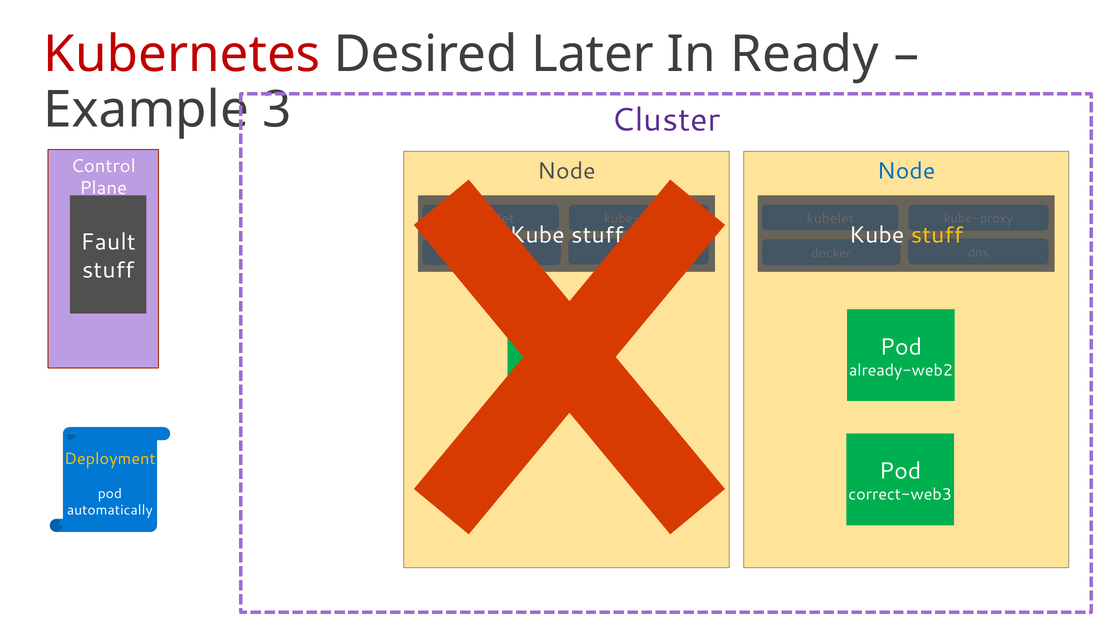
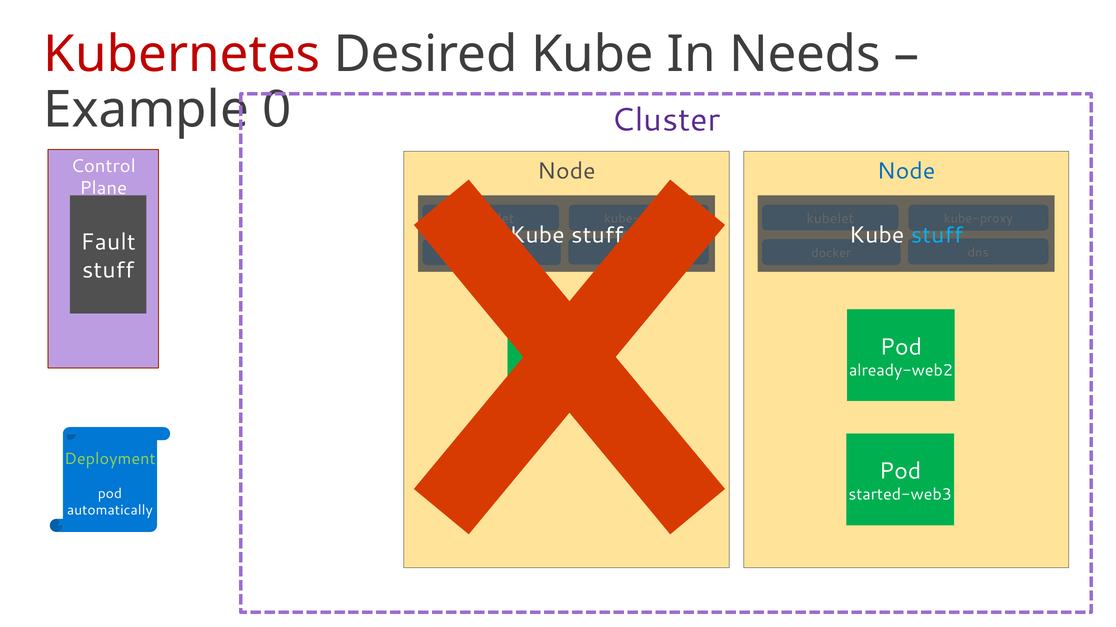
Desired Later: Later -> Kube (592, 55)
Ready: Ready -> Needs (805, 55)
3: 3 -> 0 (277, 110)
stuff colour: yellow -> light blue (937, 236)
Deployment colour: yellow -> light green (110, 459)
correct-web3: correct-web3 -> started-web3 (900, 495)
